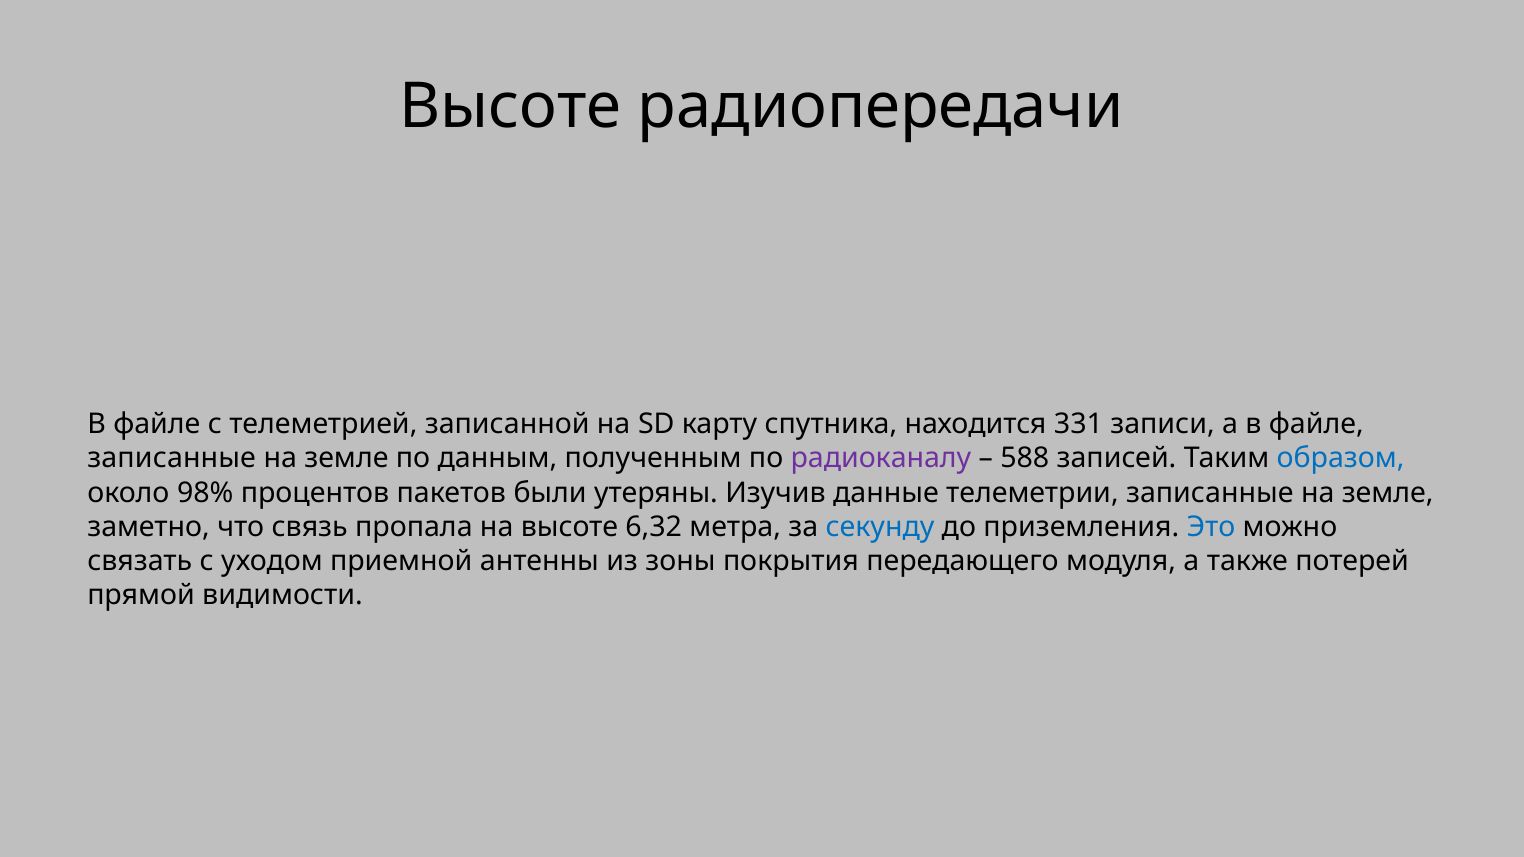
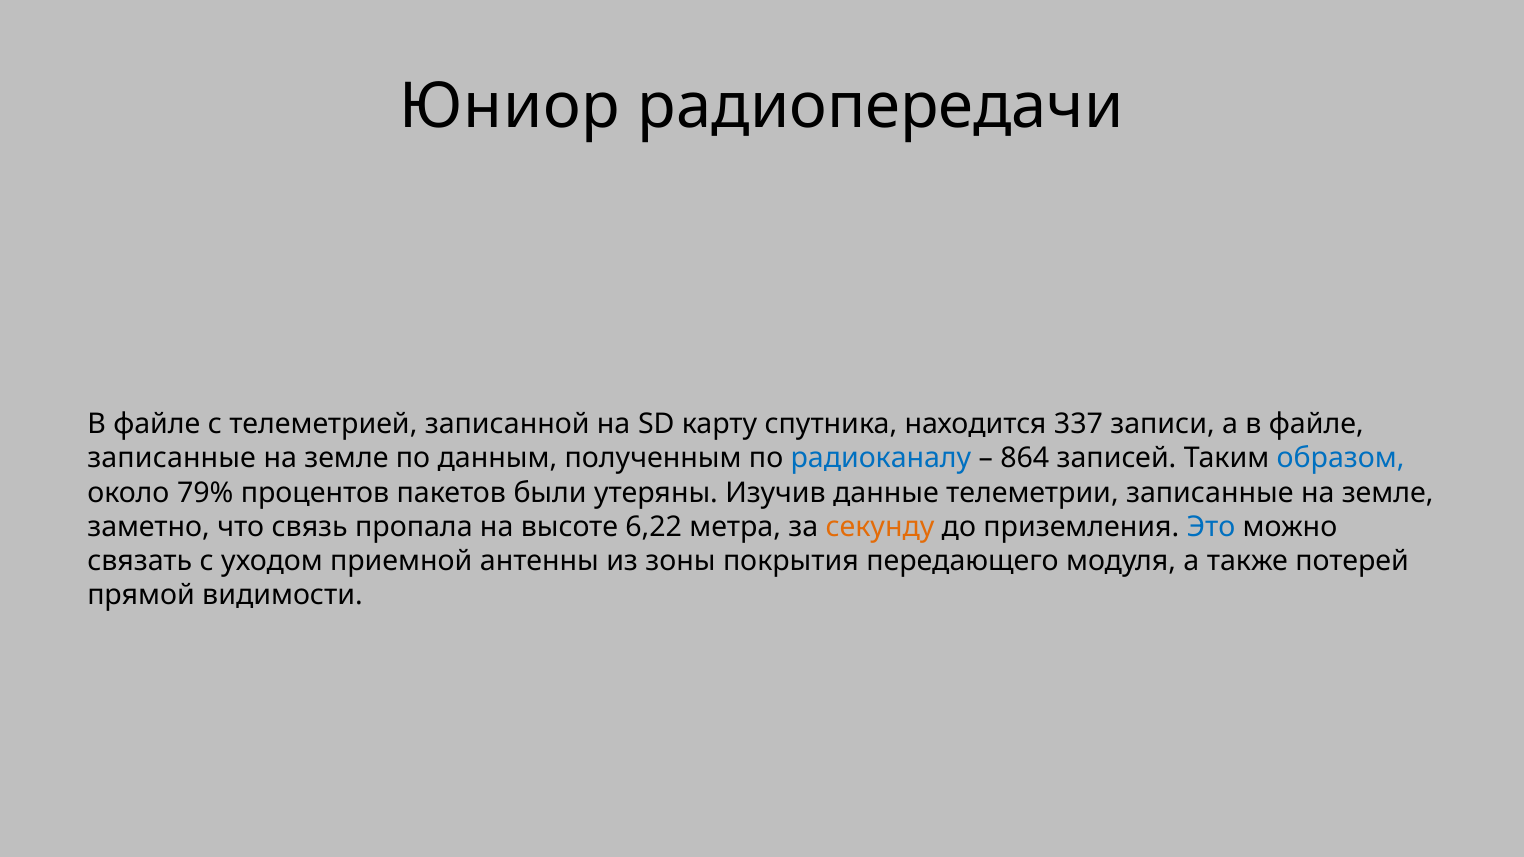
Высоте: Высоте -> Юниор (510, 107)
331: 331 -> 337 (1078, 424)
радиоканалу colour: purple -> blue (881, 459)
588: 588 -> 864 (1025, 459)
98%: 98% -> 79% (205, 493)
6,32: 6,32 -> 6,22 (654, 527)
секунду colour: blue -> orange (880, 527)
